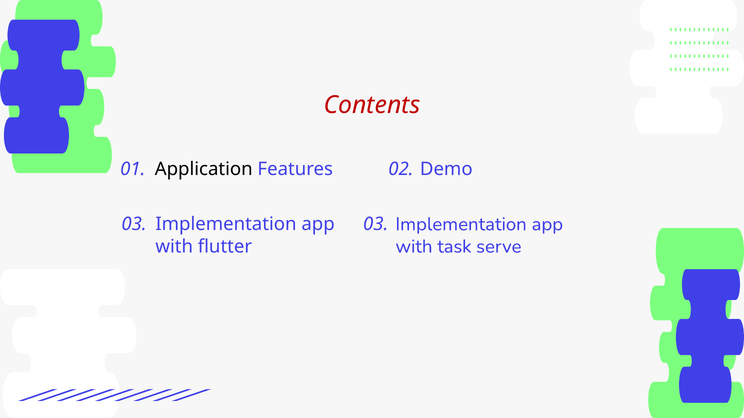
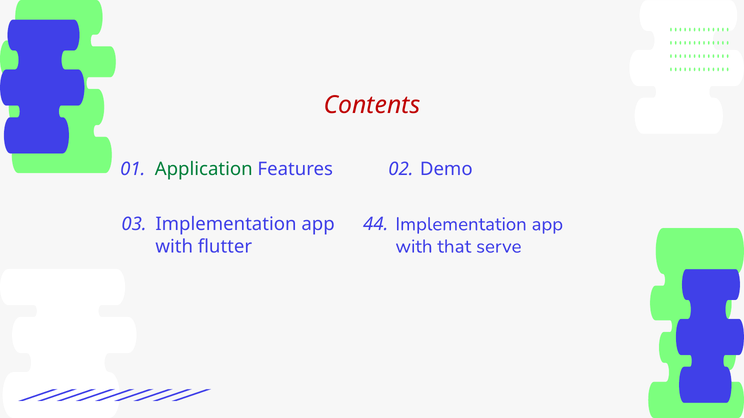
Application colour: black -> green (204, 169)
03 03: 03 -> 44 (376, 224)
task: task -> that (454, 247)
